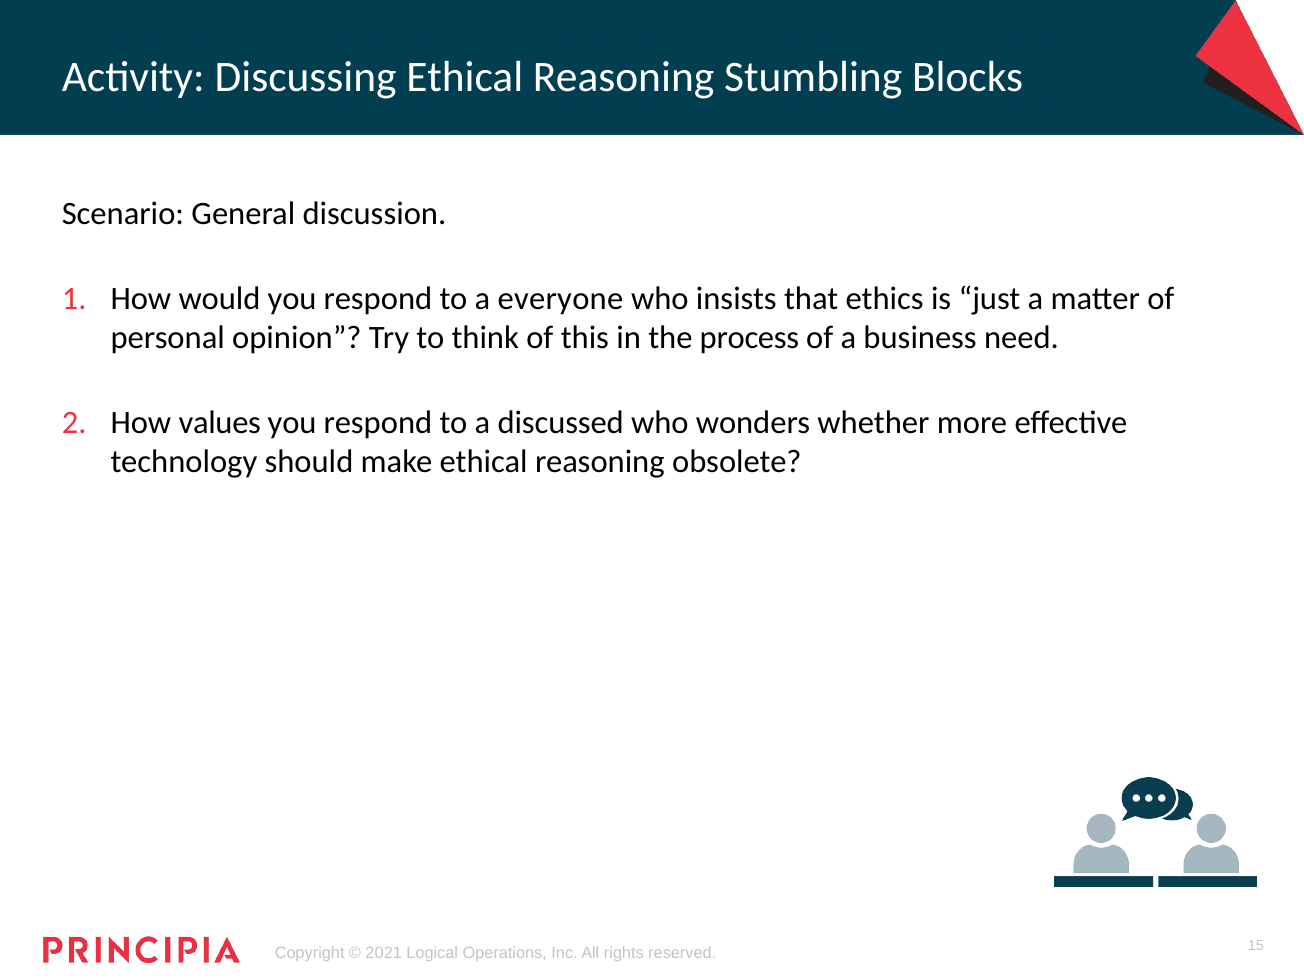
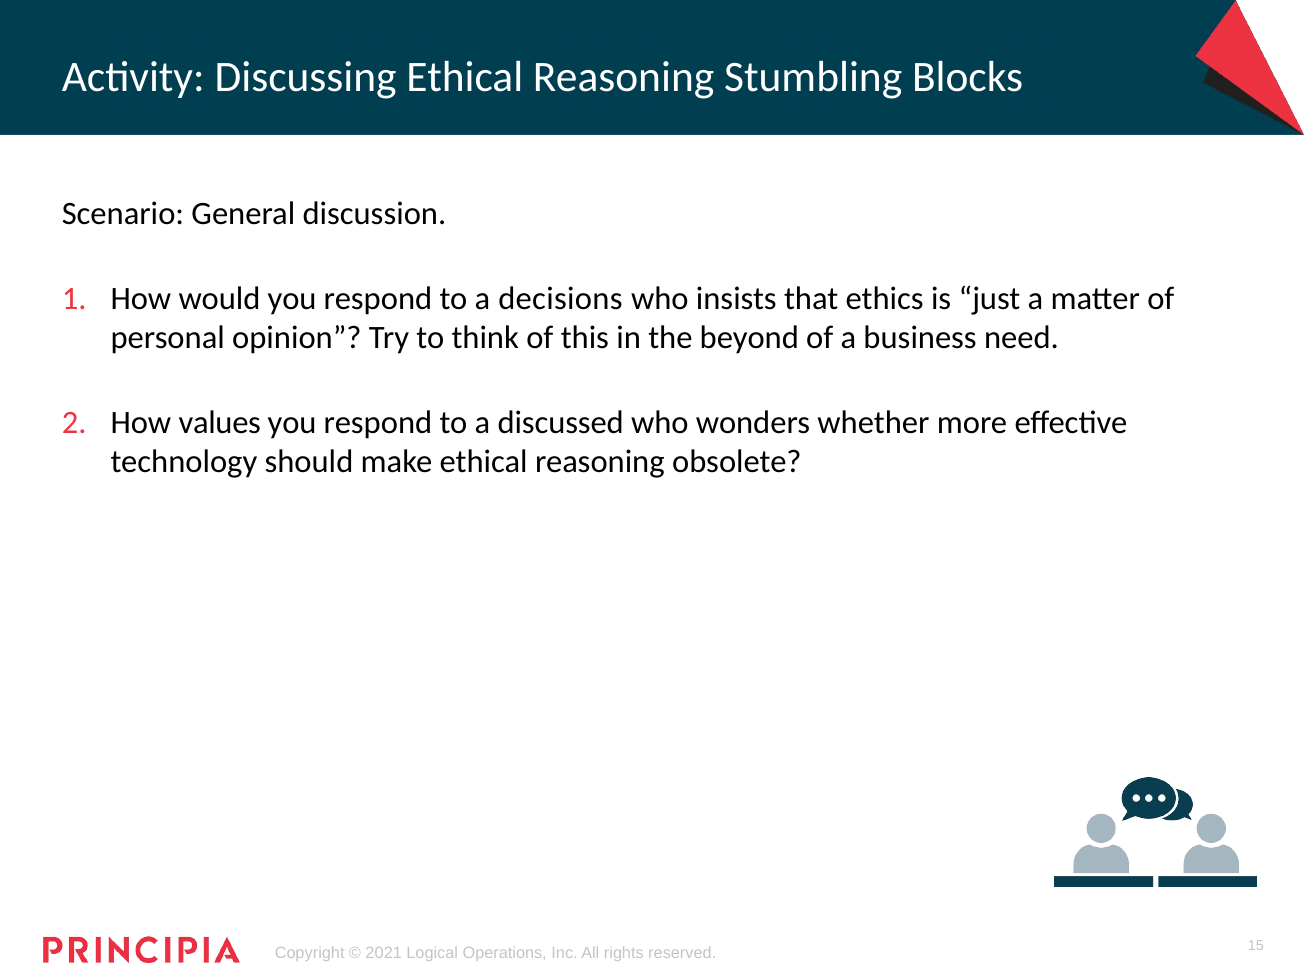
everyone: everyone -> decisions (560, 299)
process: process -> beyond (749, 338)
